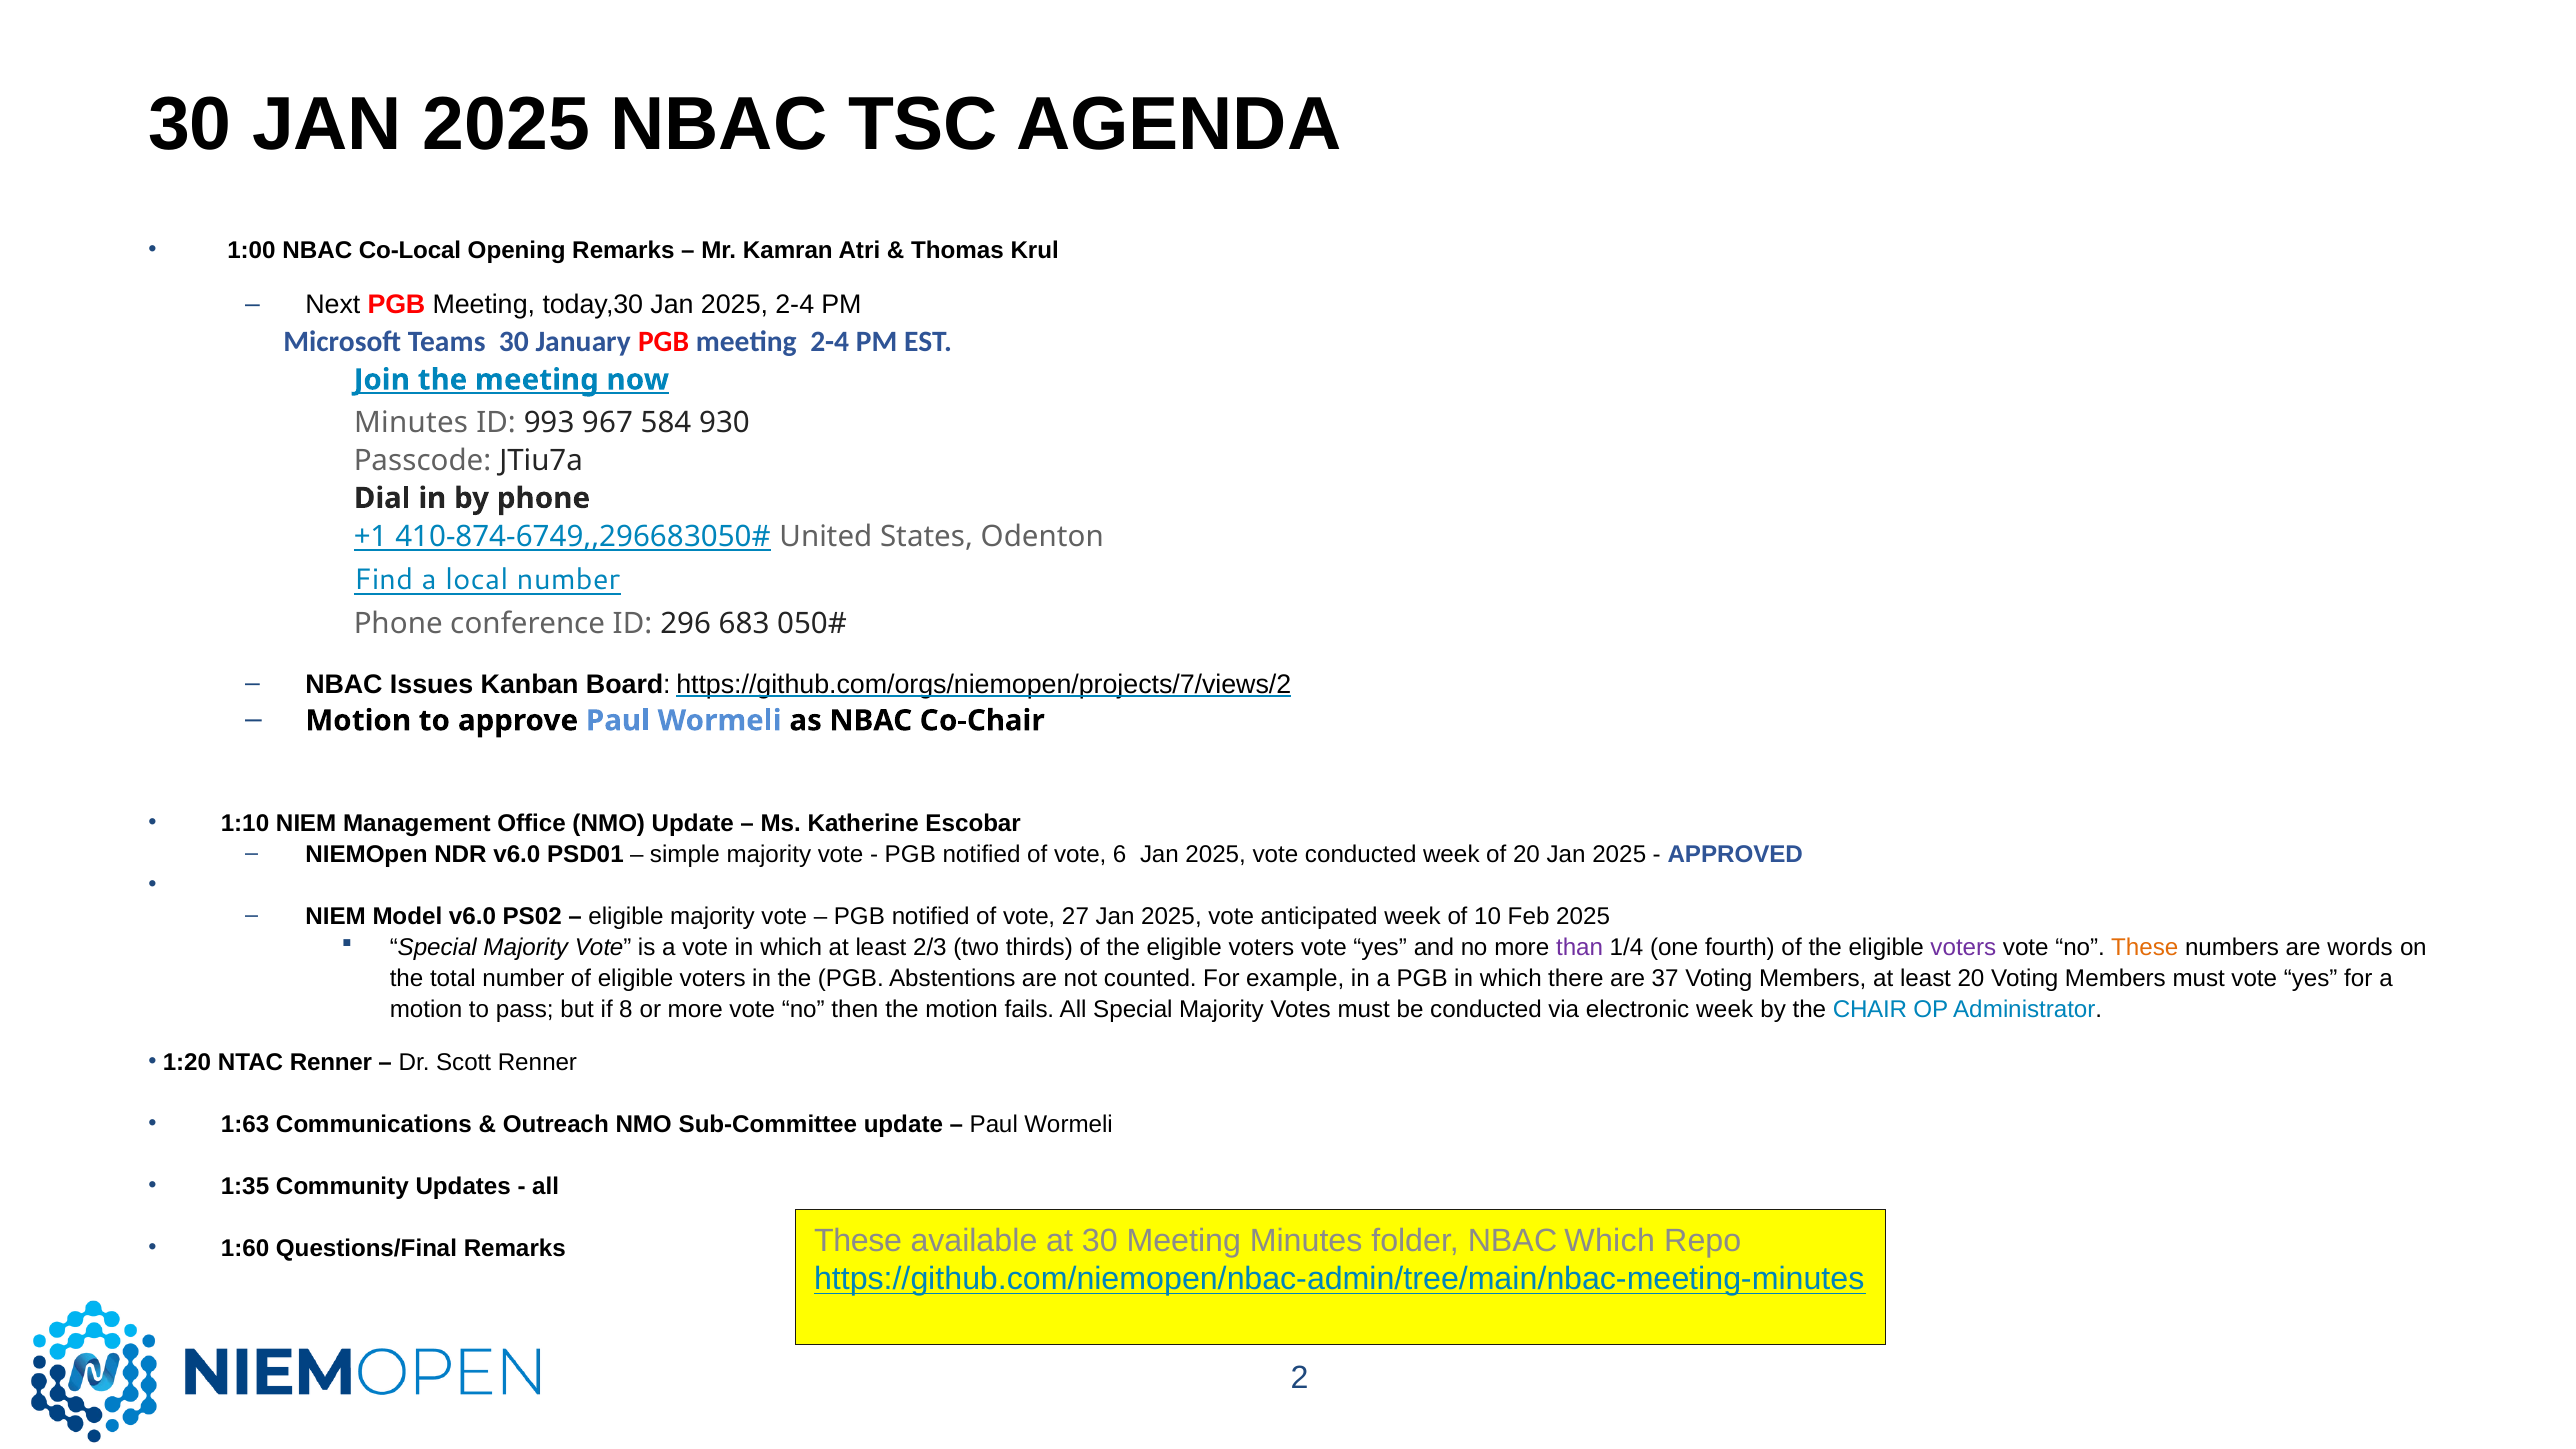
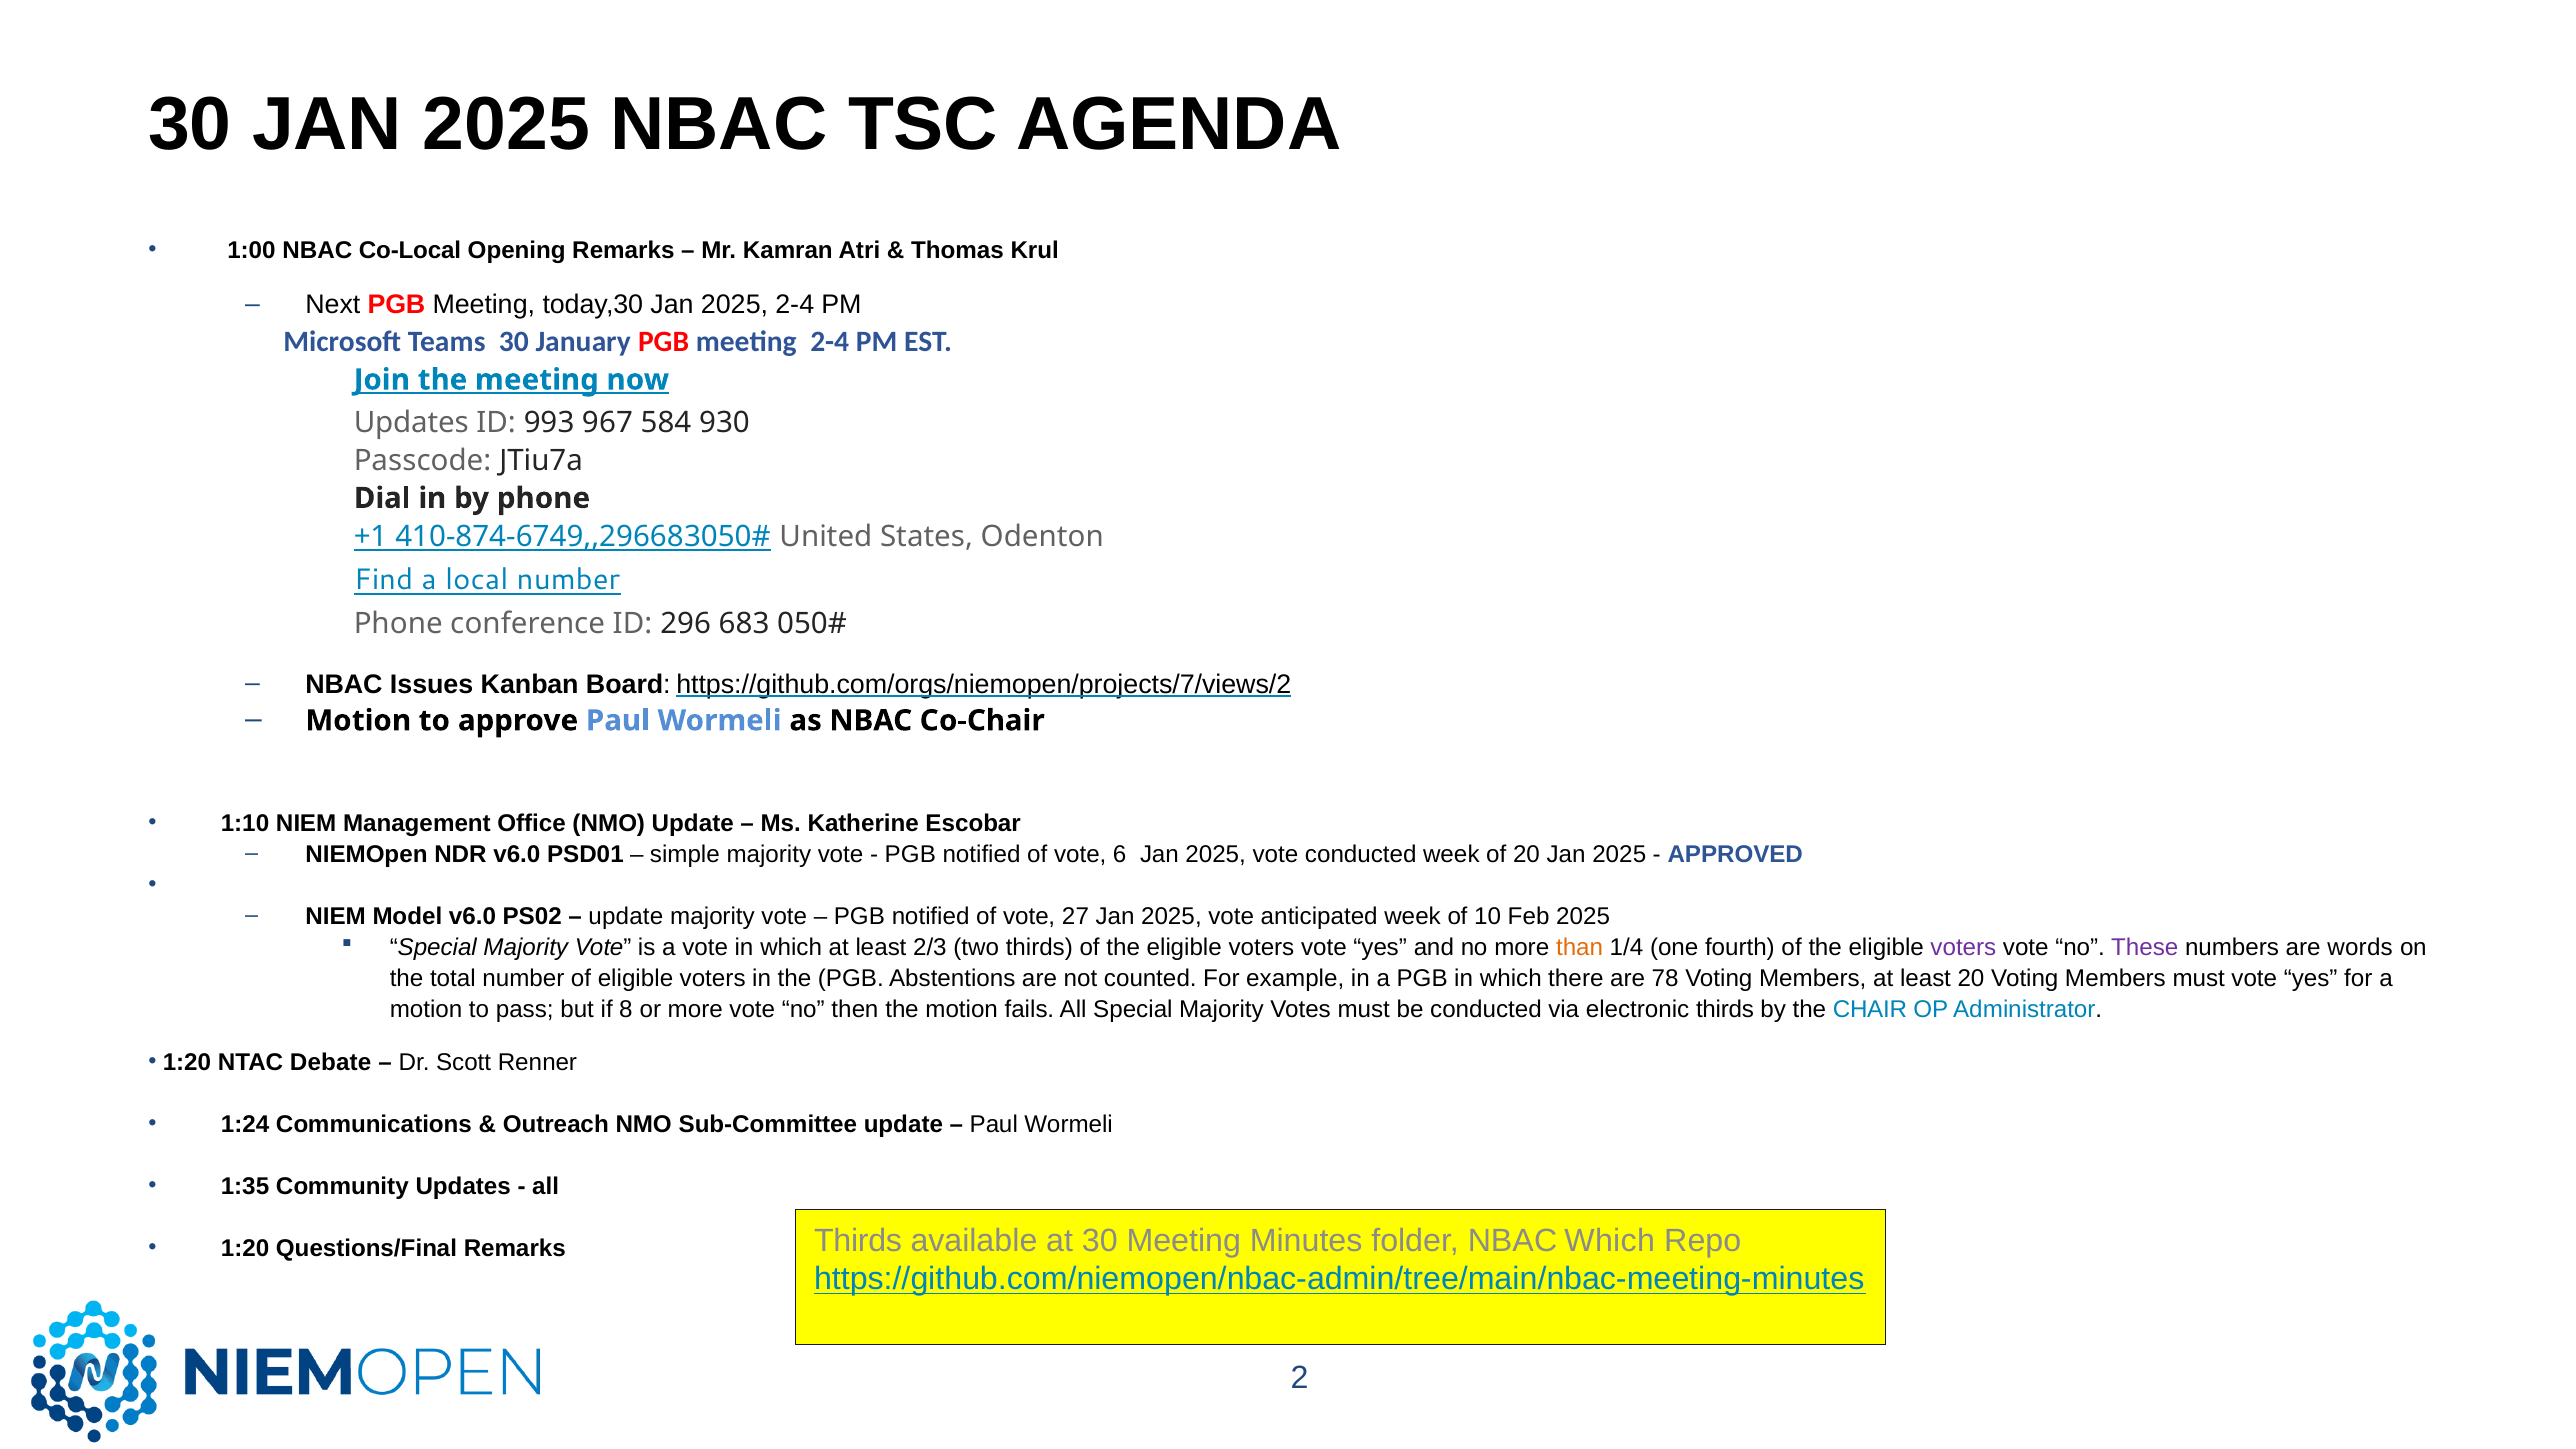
Minutes: Minutes -> Updates (411, 422)
eligible: eligible -> update (626, 916)
than colour: purple -> orange (1580, 948)
These colour: orange -> purple (2145, 948)
37: 37 -> 78 (1665, 979)
electronic week: week -> thirds (1725, 1010)
NTAC Renner: Renner -> Debate (331, 1062)
1:63: 1:63 -> 1:24 (245, 1124)
These: These -> Thirds (858, 1241)
1:60: 1:60 -> 1:20 (245, 1248)
